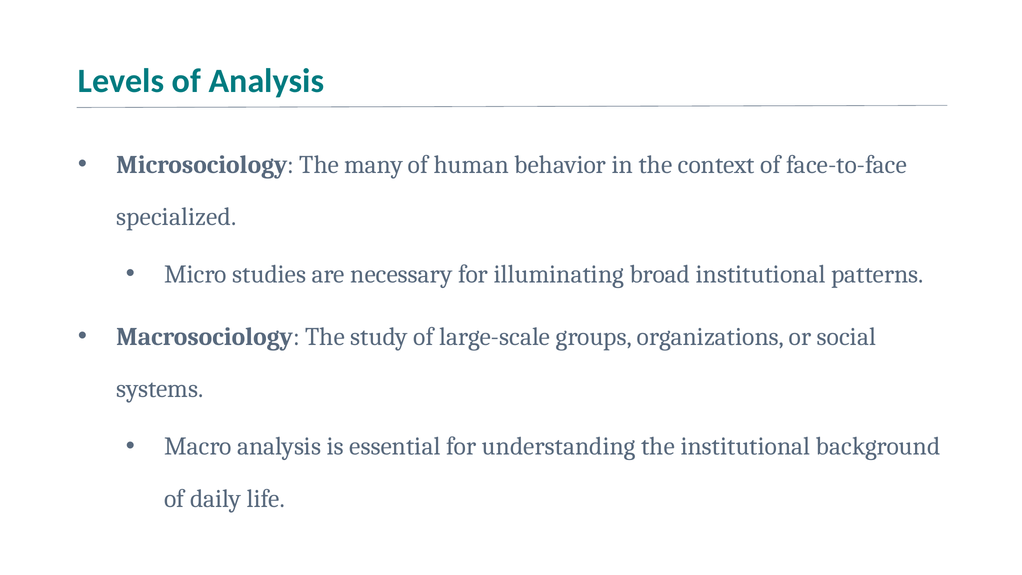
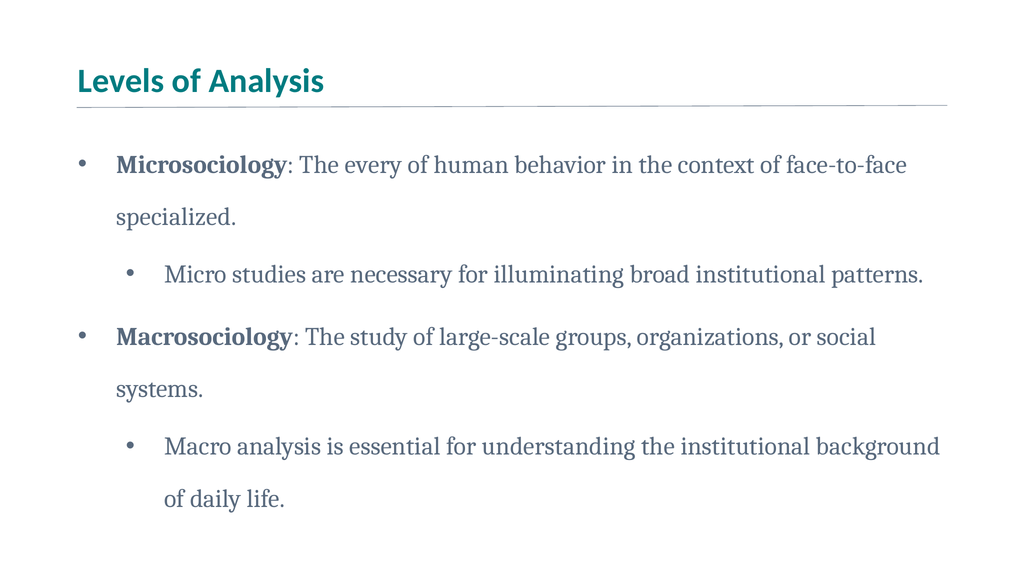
many: many -> every (373, 165)
